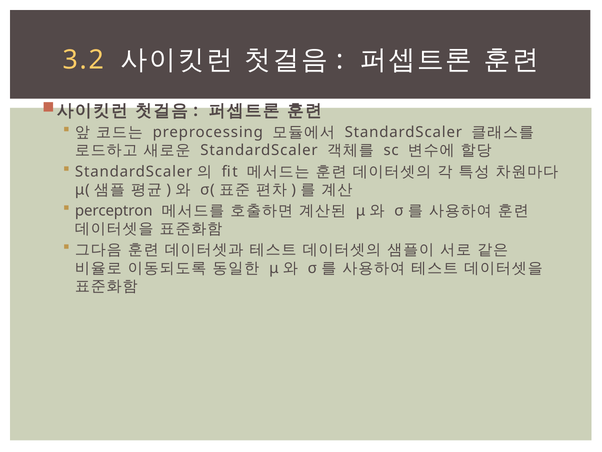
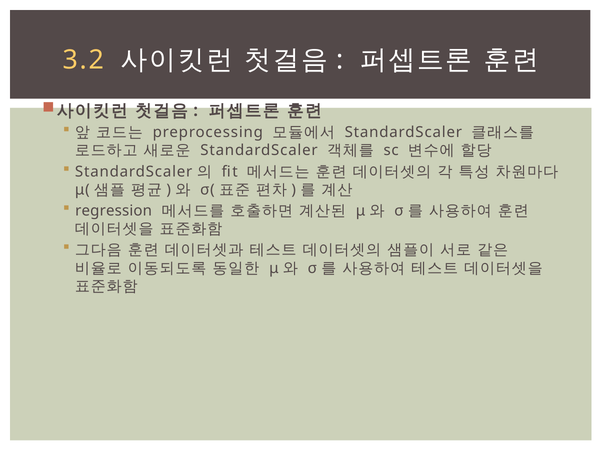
perceptron: perceptron -> regression (114, 211)
